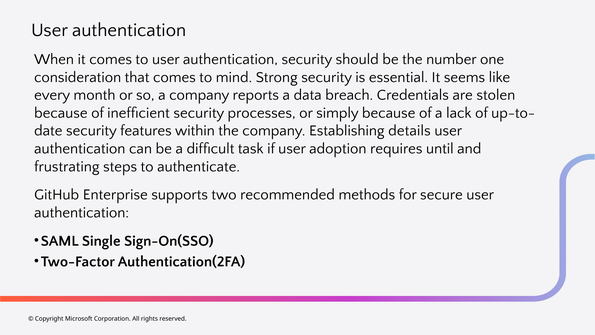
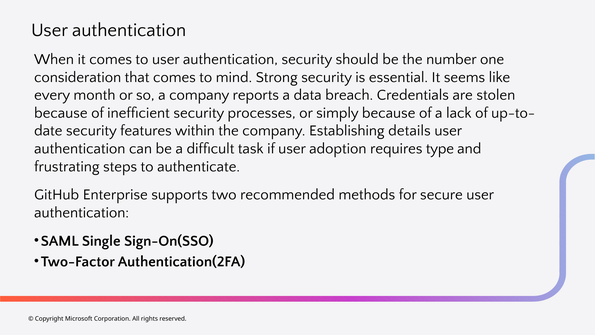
until: until -> type (440, 148)
